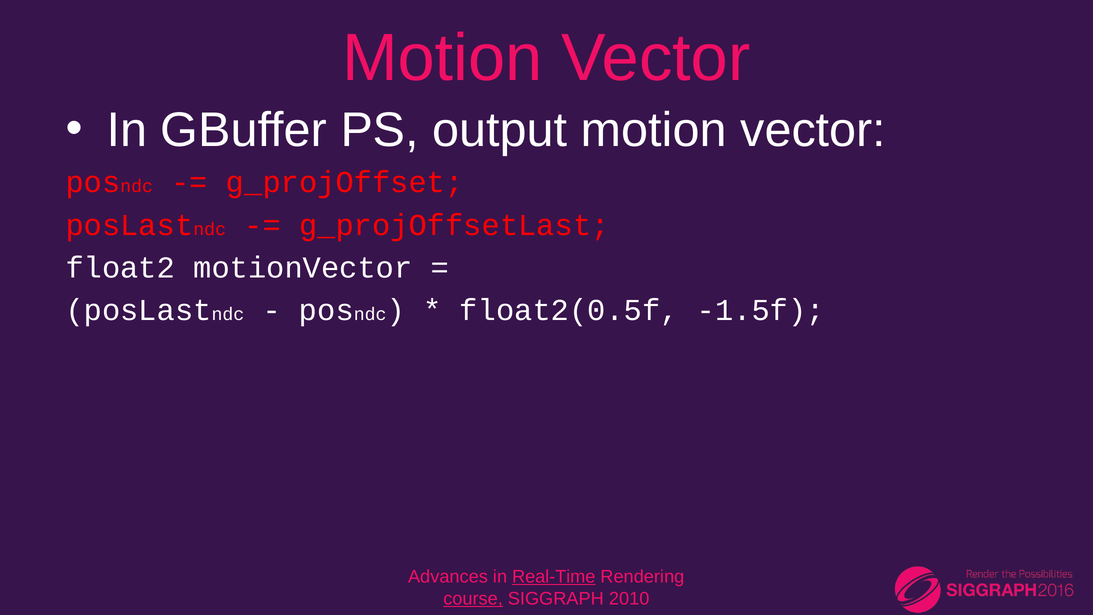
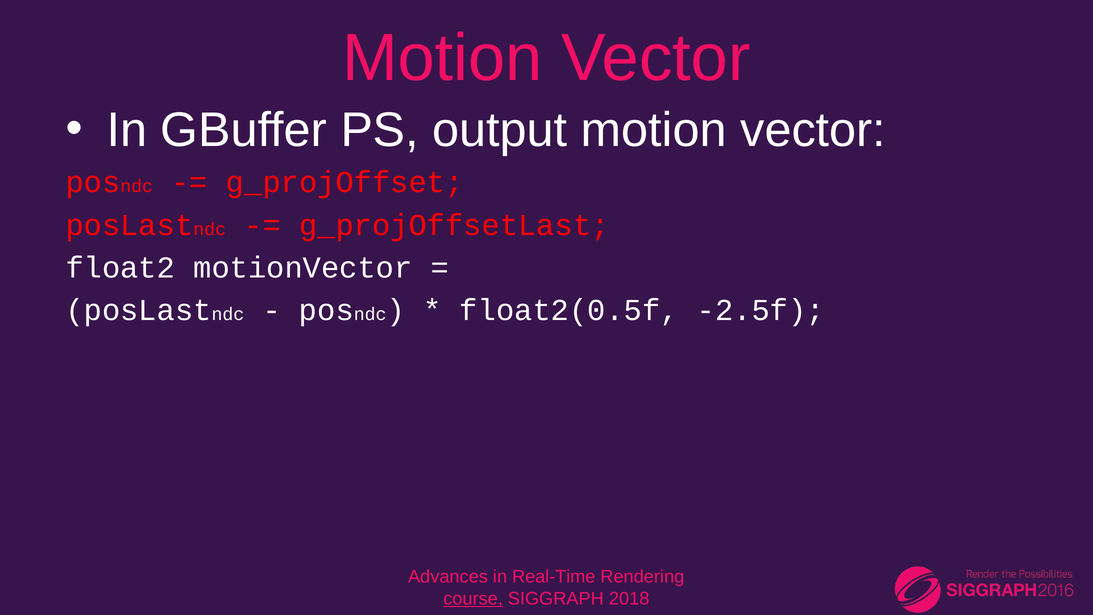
-1.5f: -1.5f -> -2.5f (761, 310)
Real-Time underline: present -> none (554, 577)
2010: 2010 -> 2018 (629, 598)
